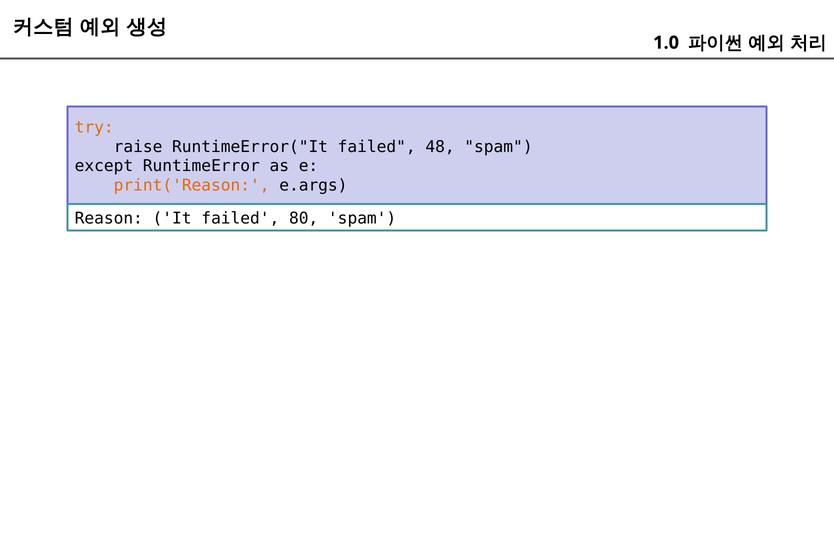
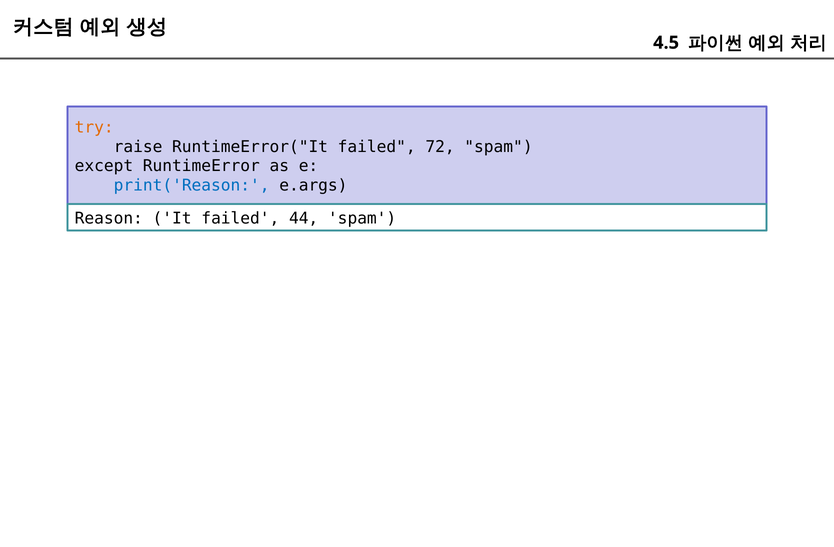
1.0: 1.0 -> 4.5 (666, 43)
48: 48 -> 72 (440, 147)
print('Reason colour: orange -> blue (192, 186)
80: 80 -> 44 (304, 219)
